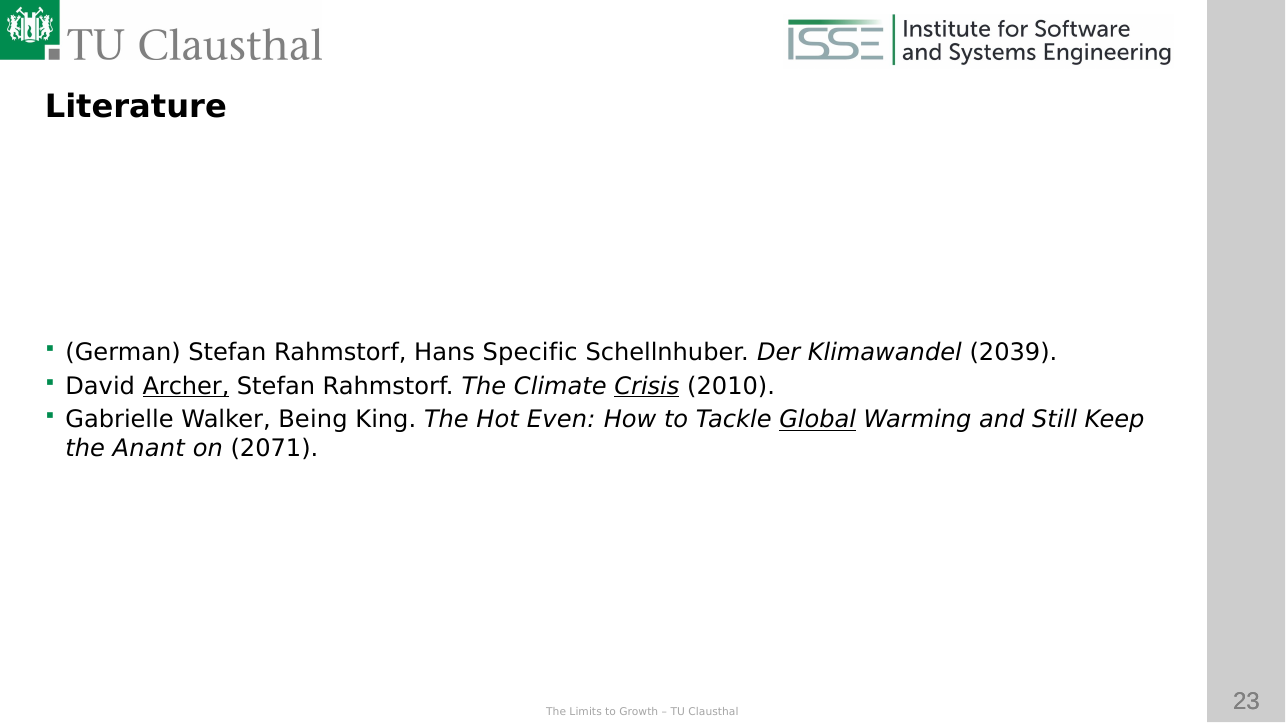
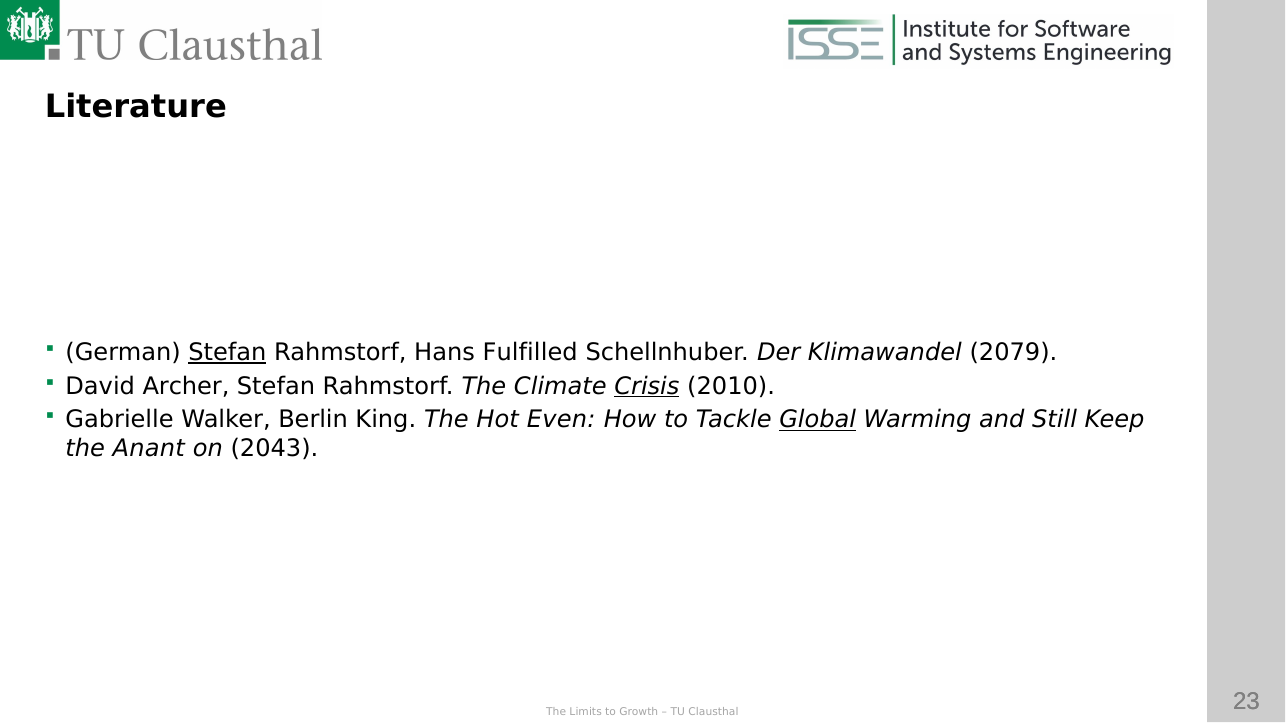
Stefan underline: none -> present (227, 353)
Specific: Specific -> Fulfilled (530, 353)
2039: 2039 -> 2079 (1013, 353)
Archer underline: present -> none (186, 386)
Being: Being -> Berlin (313, 420)
2071: 2071 -> 2043 (274, 449)
